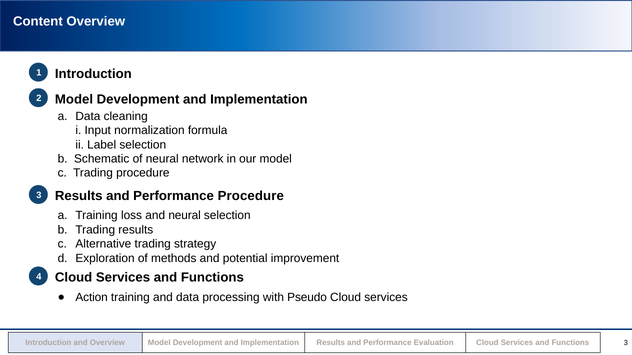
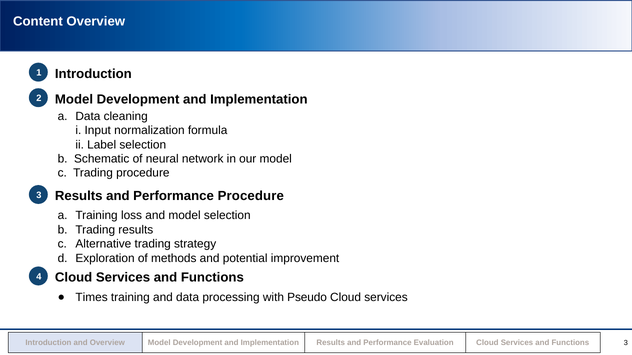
and neural: neural -> model (185, 216)
Action: Action -> Times (92, 298)
